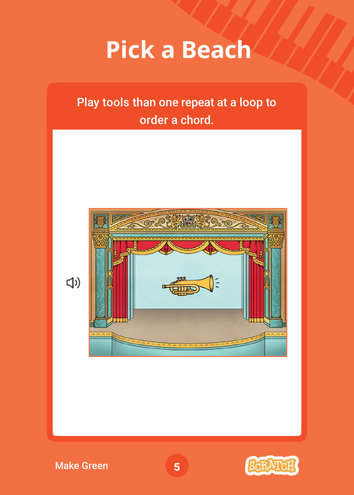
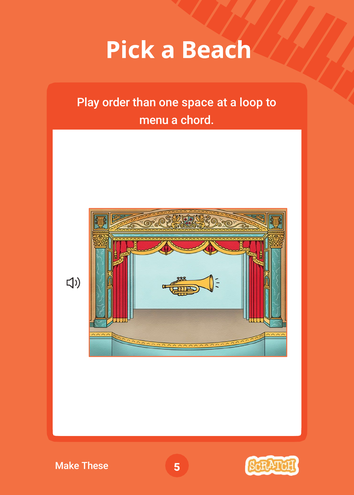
tools: tools -> order (116, 103)
repeat: repeat -> space (198, 103)
order: order -> menu (154, 120)
Green: Green -> These (95, 467)
